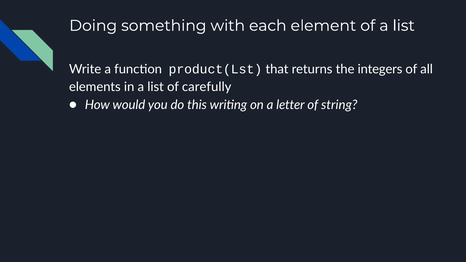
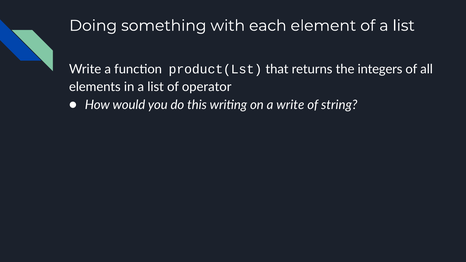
carefully: carefully -> operator (207, 87)
a letter: letter -> write (290, 105)
